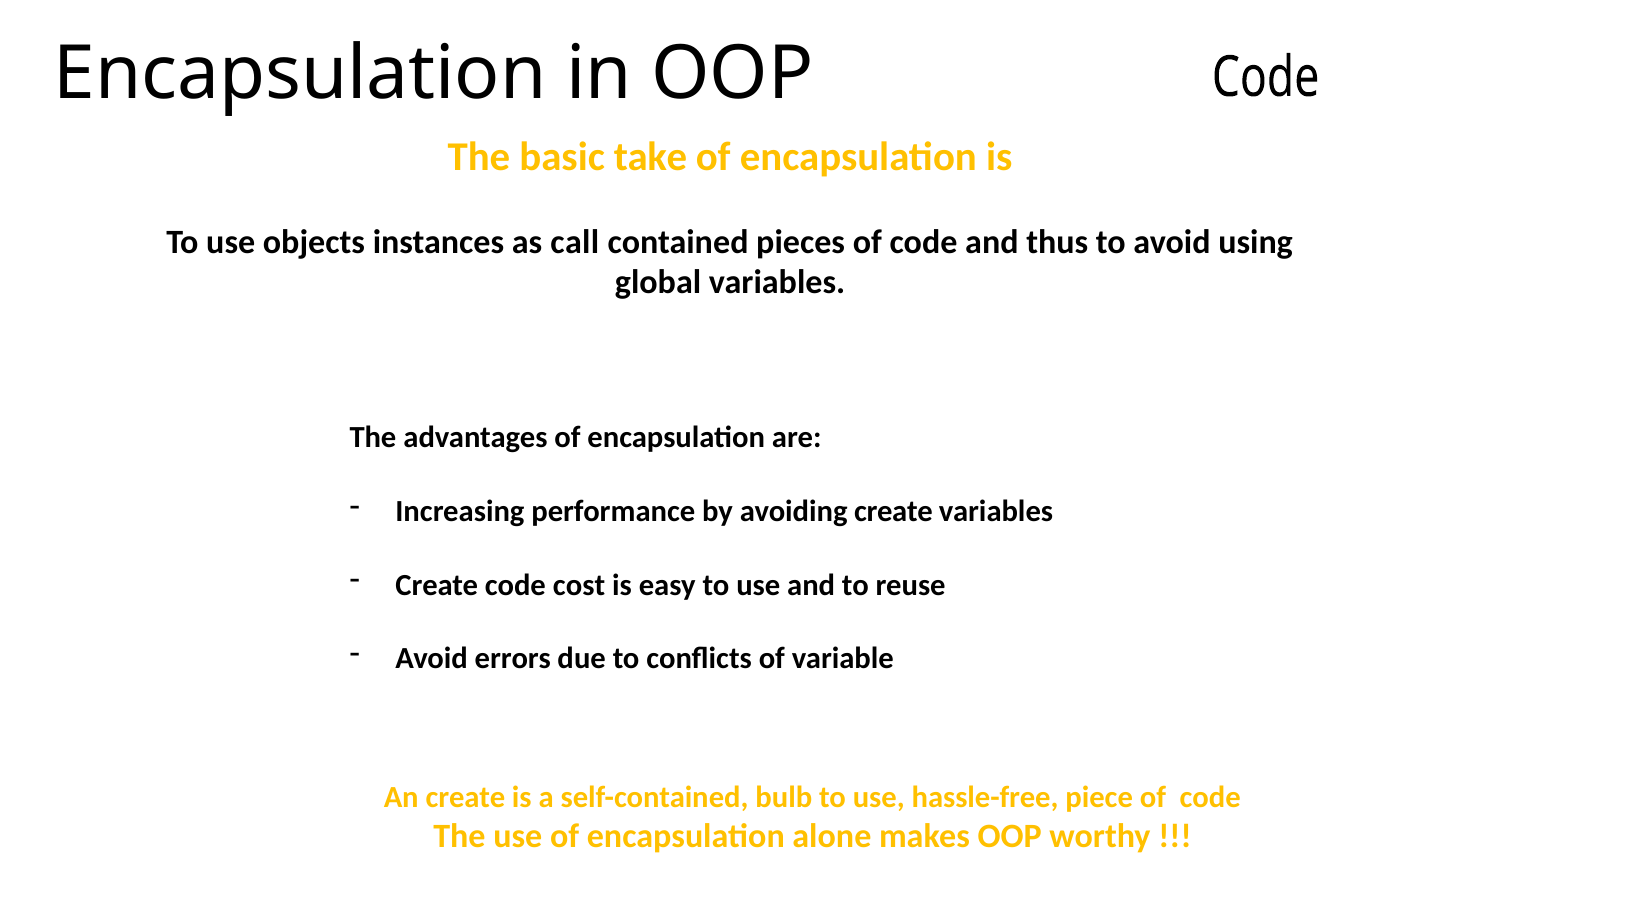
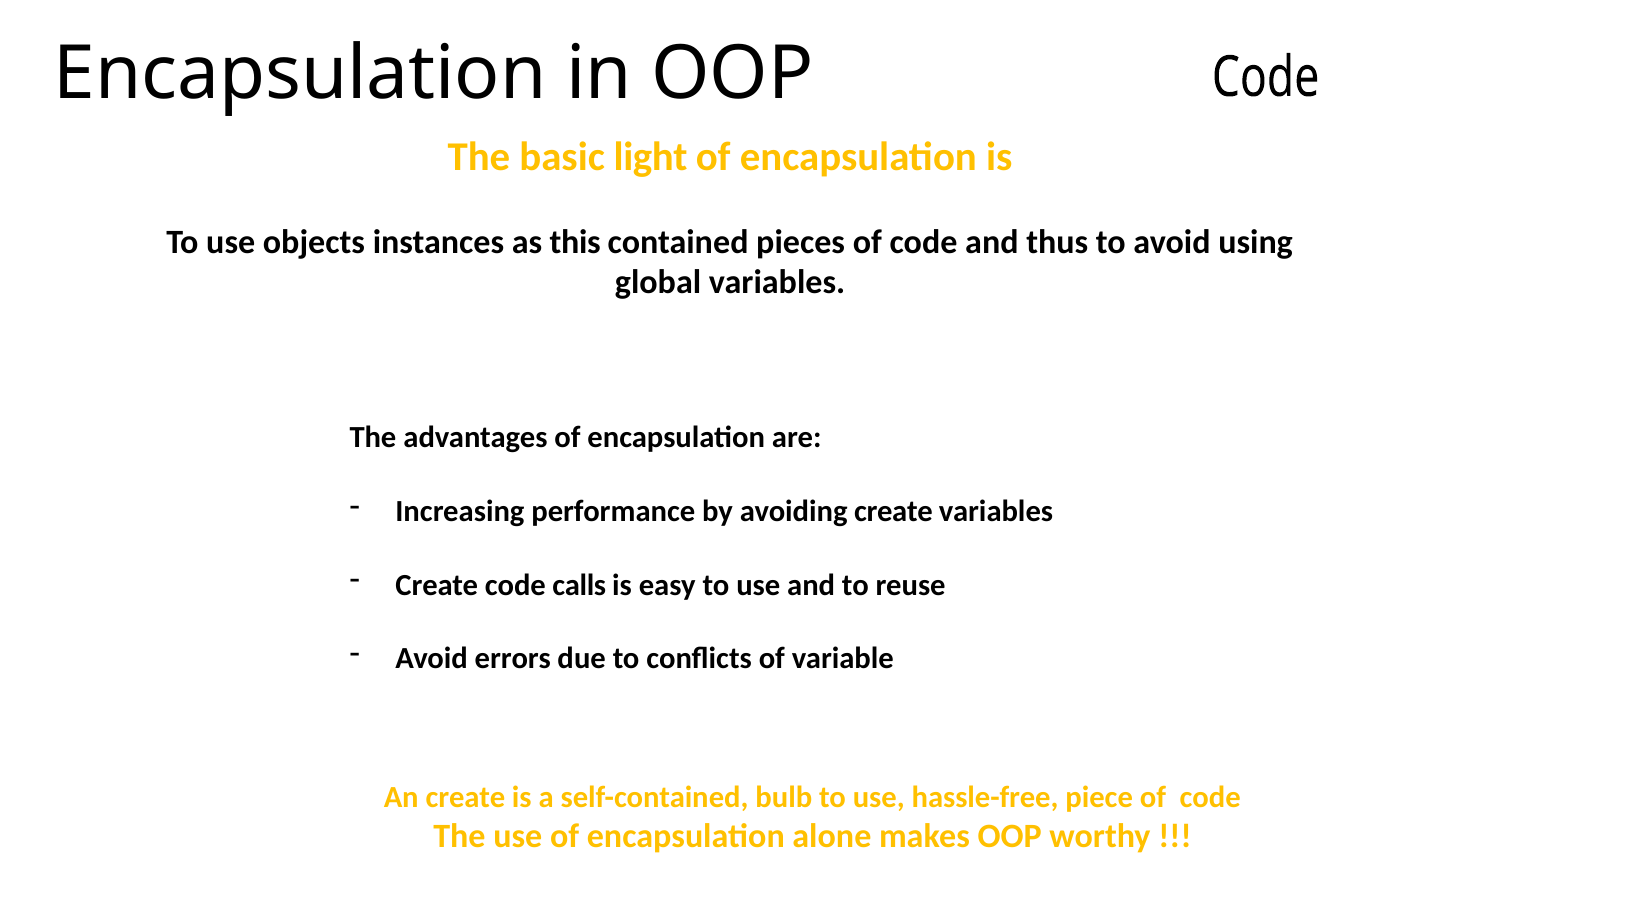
take: take -> light (651, 157)
call: call -> this (575, 242)
cost: cost -> calls (579, 585)
